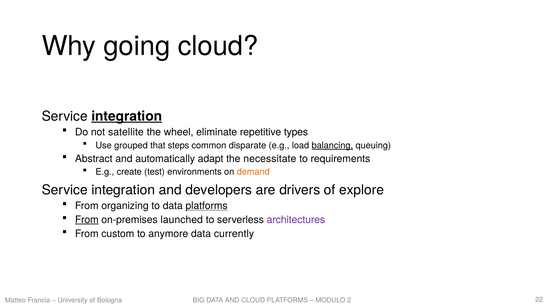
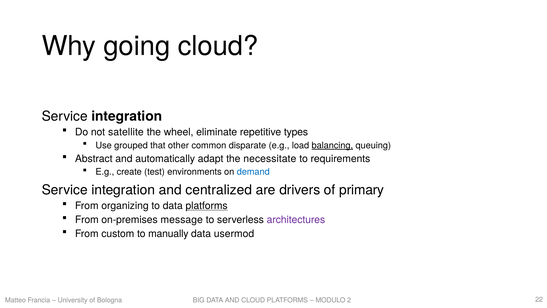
integration underline: present -> none (127, 116)
steps: steps -> other (178, 145)
demand colour: orange -> blue (253, 172)
developers: developers -> centralized (219, 190)
explore: explore -> primary (362, 190)
From underline: present -> none (87, 219)
launched: launched -> message (182, 219)
anymore: anymore -> manually (168, 233)
currently: currently -> usermod (234, 233)
